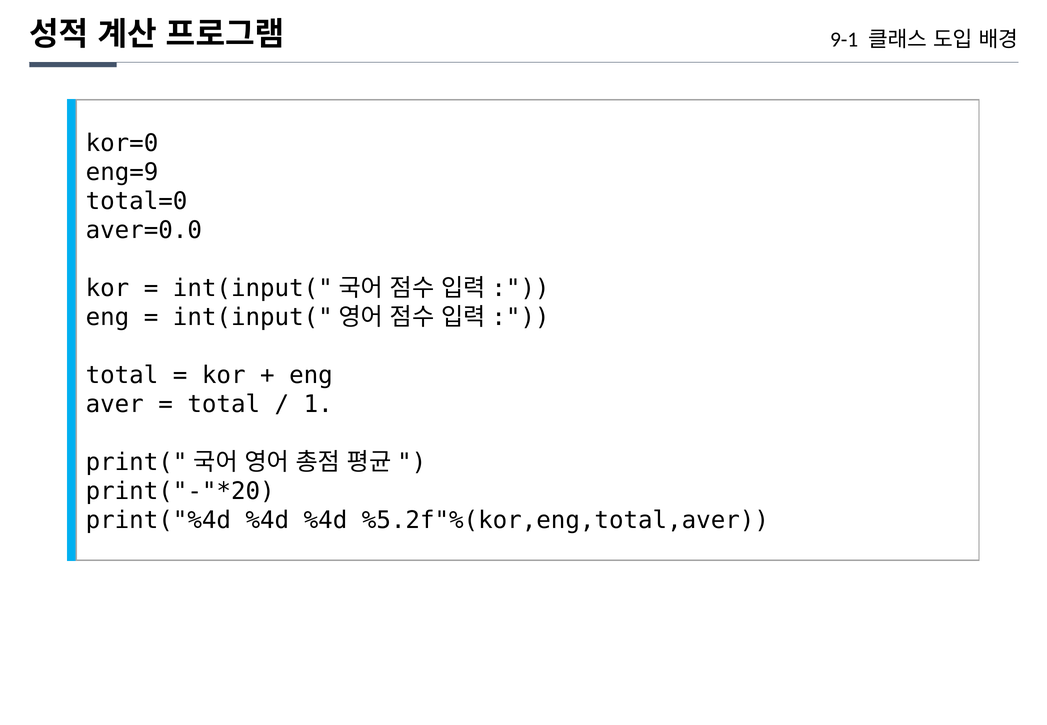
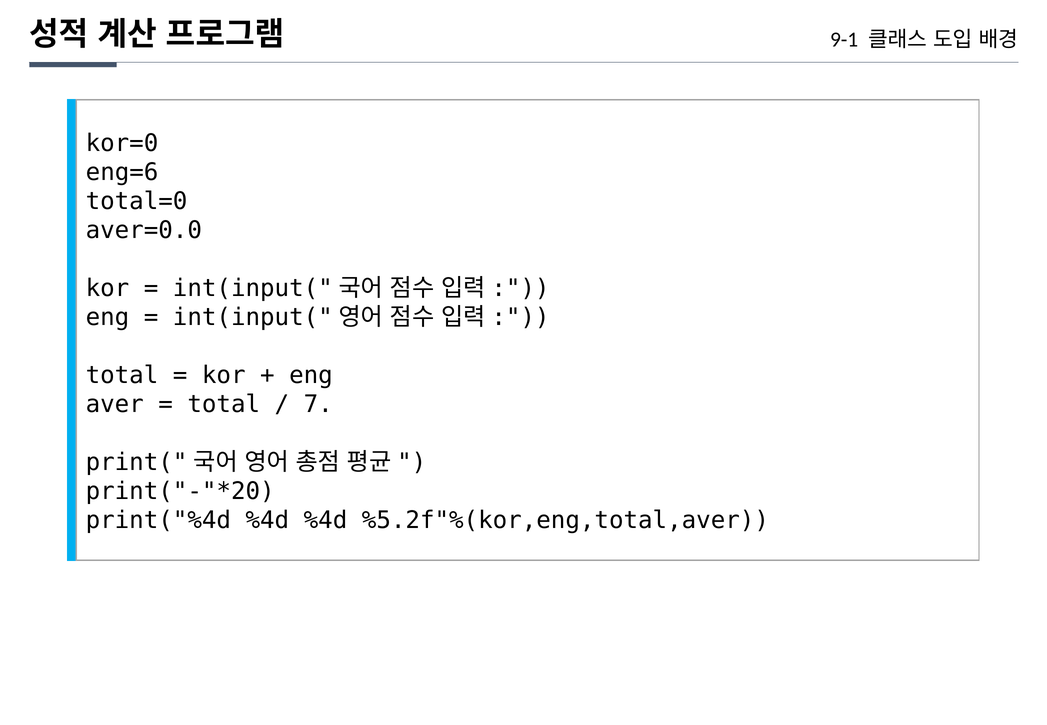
eng=9: eng=9 -> eng=6 (122, 172)
1: 1 -> 7 (318, 404)
